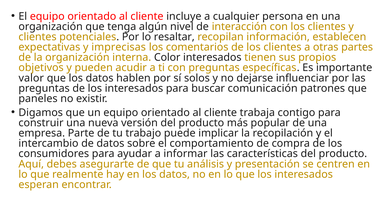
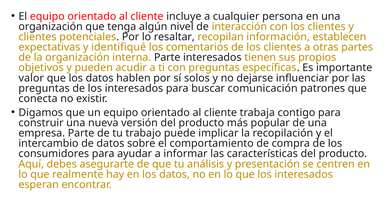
imprecisas: imprecisas -> identifiqué (119, 47)
interna Color: Color -> Parte (167, 58)
paneles: paneles -> conecta (38, 99)
